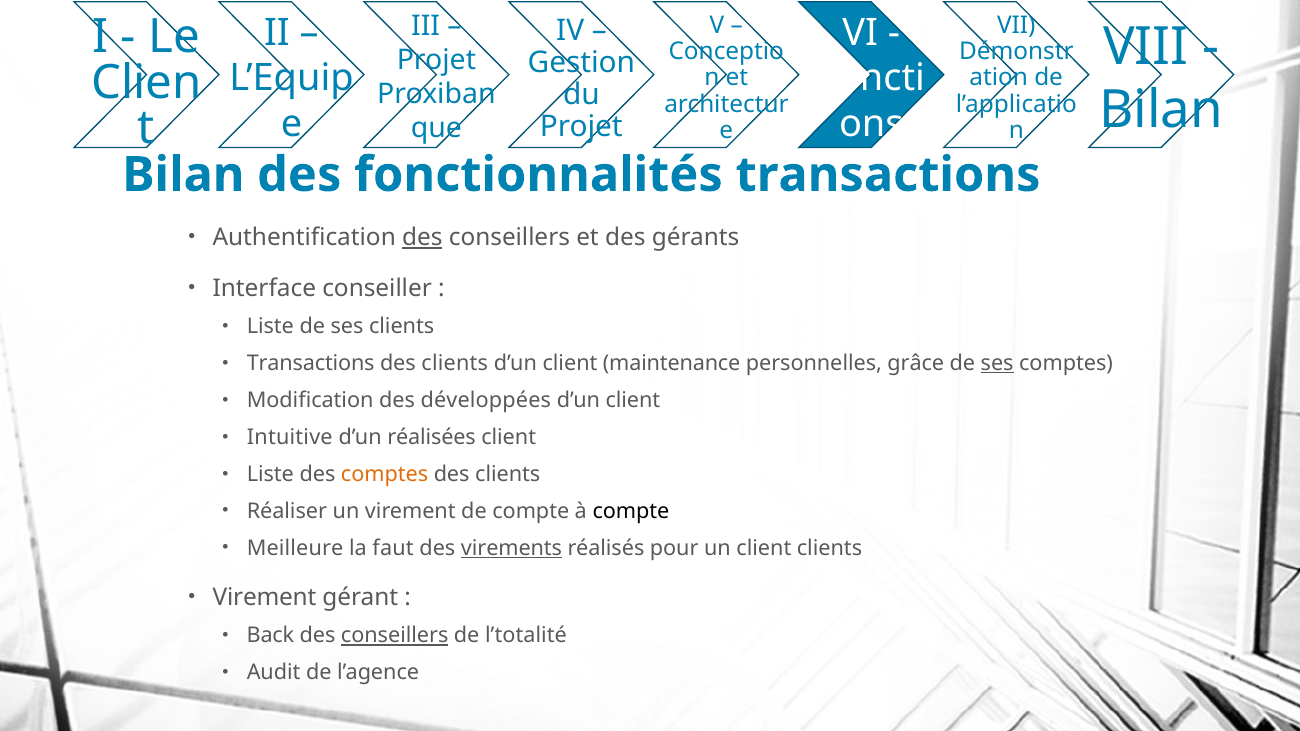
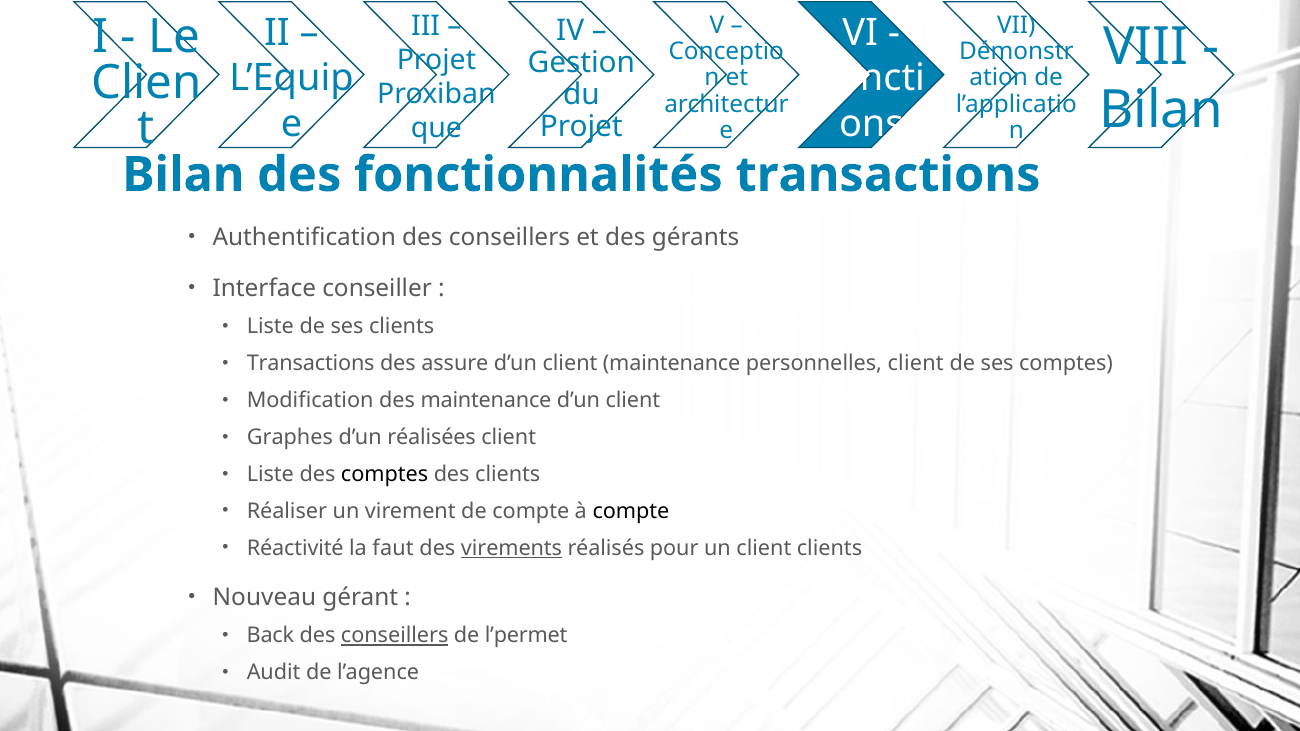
des underline: present -> none (422, 238)
clients: clients -> assure (455, 364)
personnelles grâce: grâce -> client (916, 364)
ses underline: present -> none (997, 364)
des développées: développées -> maintenance (486, 401)
Intuitive: Intuitive -> Graphes (290, 438)
comptes colour: orange -> black (385, 474)
Meilleure: Meilleure -> Réactivité (295, 548)
Virement: Virement -> Nouveau (264, 598)
l’totalité: l’totalité -> l’permet (526, 636)
